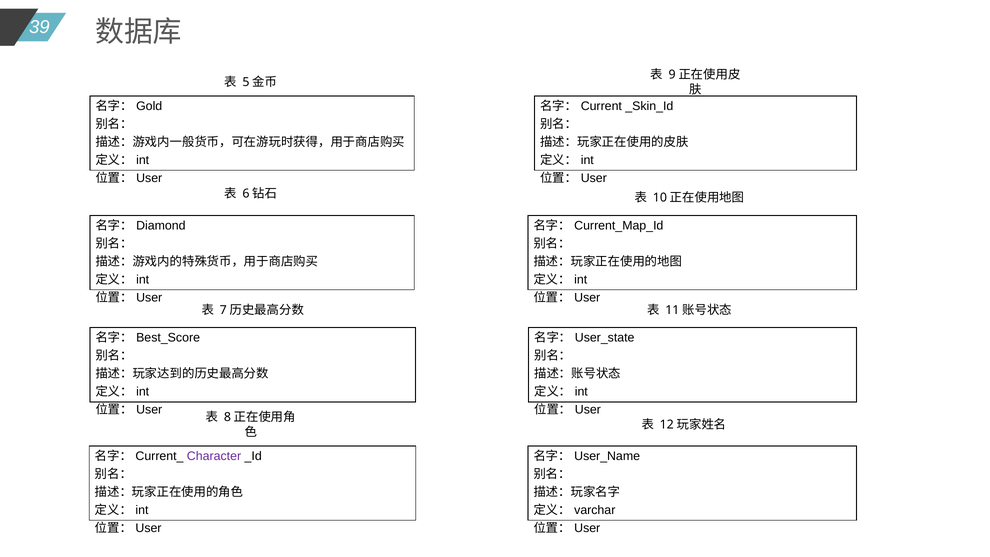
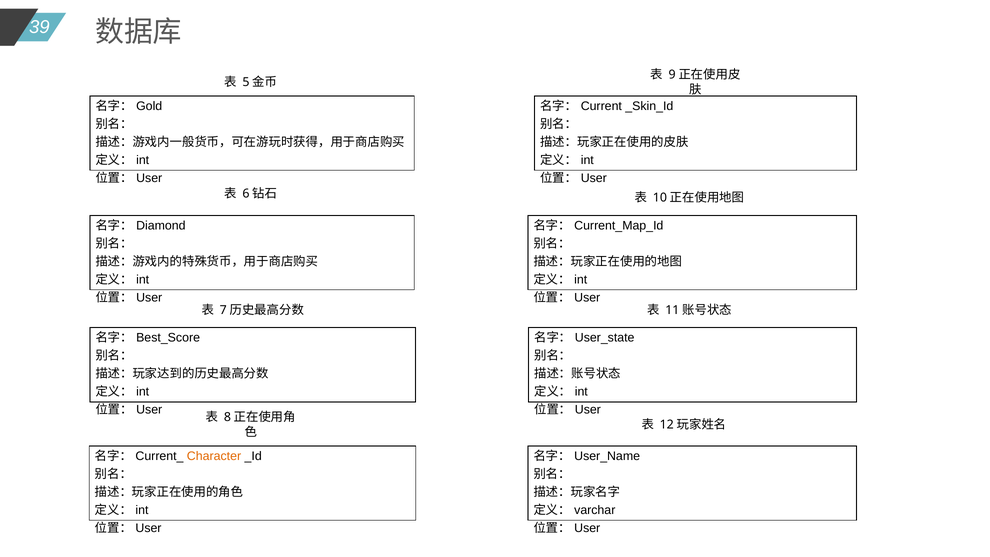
Character colour: purple -> orange (214, 456)
